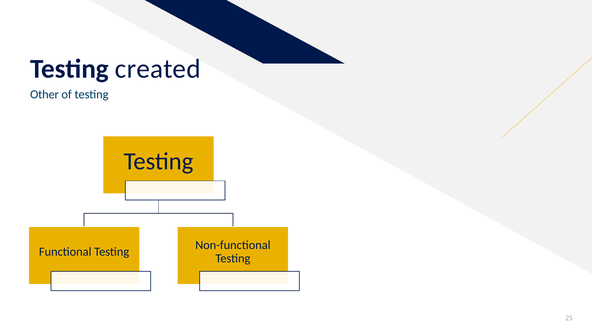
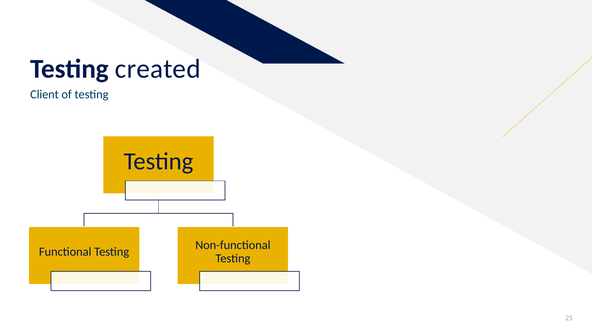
Other: Other -> Client (44, 94)
